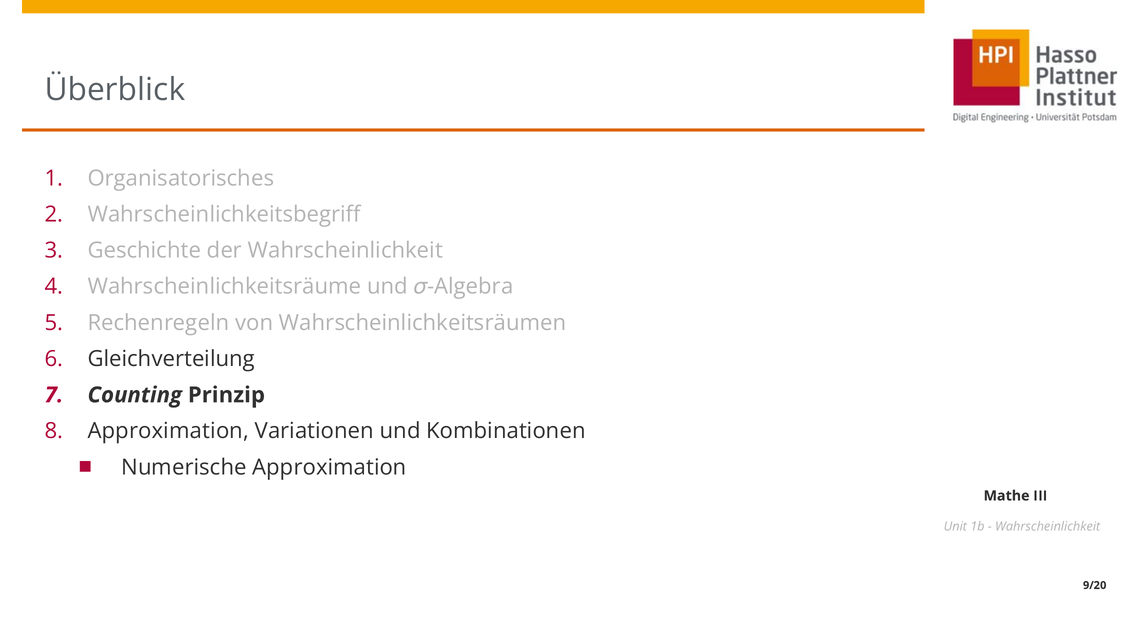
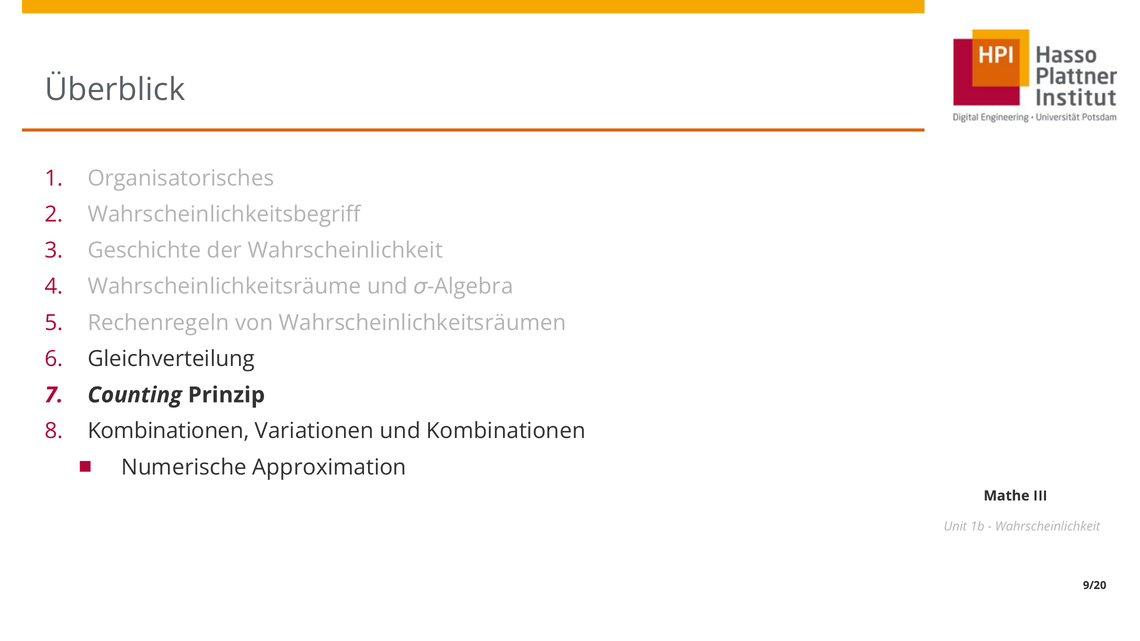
Approximation: Approximation -> Kombinationen (168, 431)
